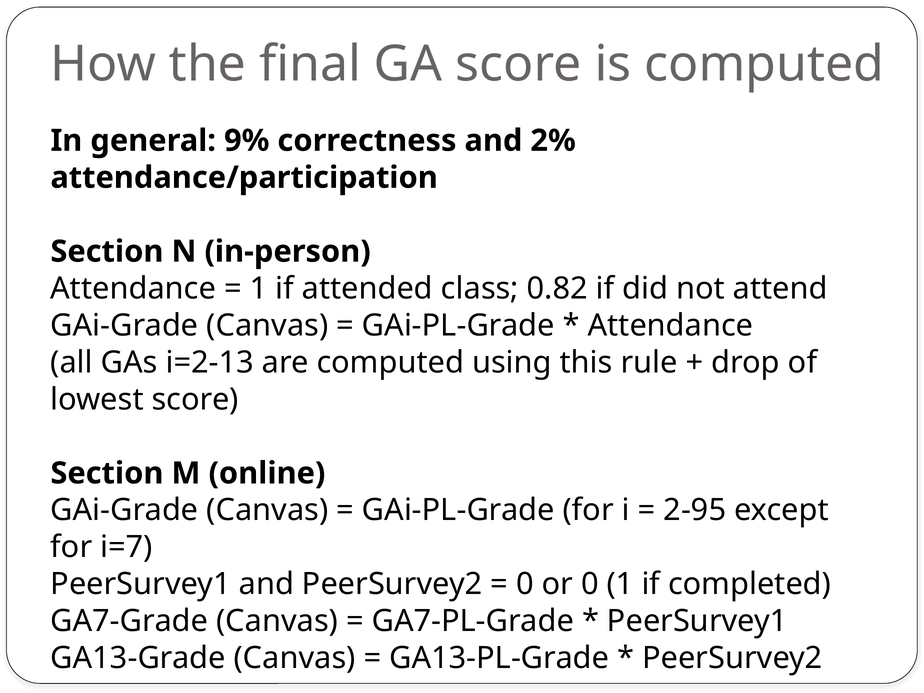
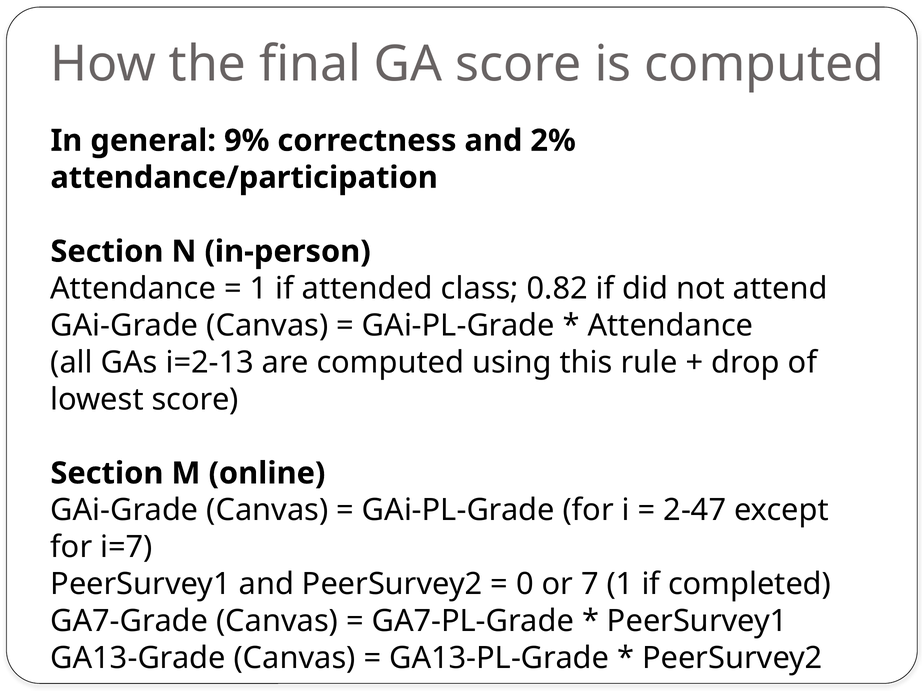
2-95: 2-95 -> 2-47 (695, 510)
or 0: 0 -> 7 (590, 584)
